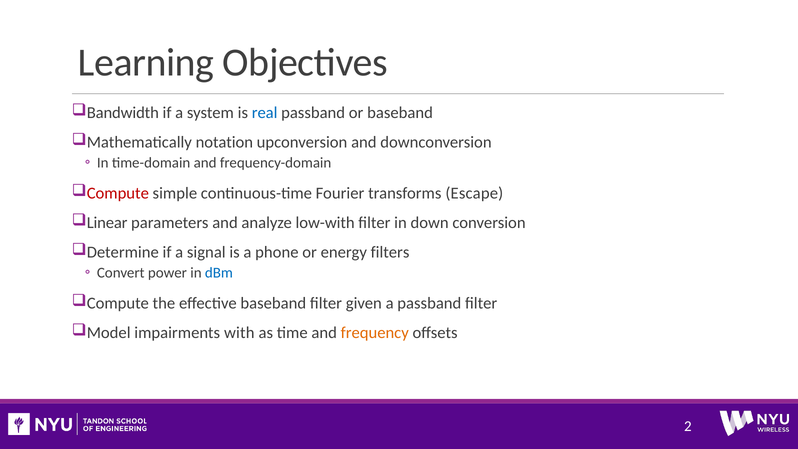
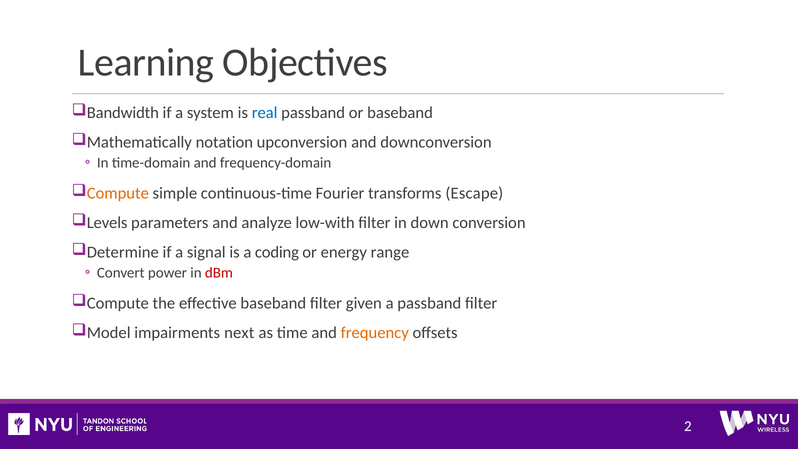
Compute colour: red -> orange (118, 193)
Linear: Linear -> Levels (107, 223)
phone: phone -> coding (277, 252)
filters: filters -> range (390, 252)
dBm colour: blue -> red (219, 273)
with: with -> next (239, 333)
